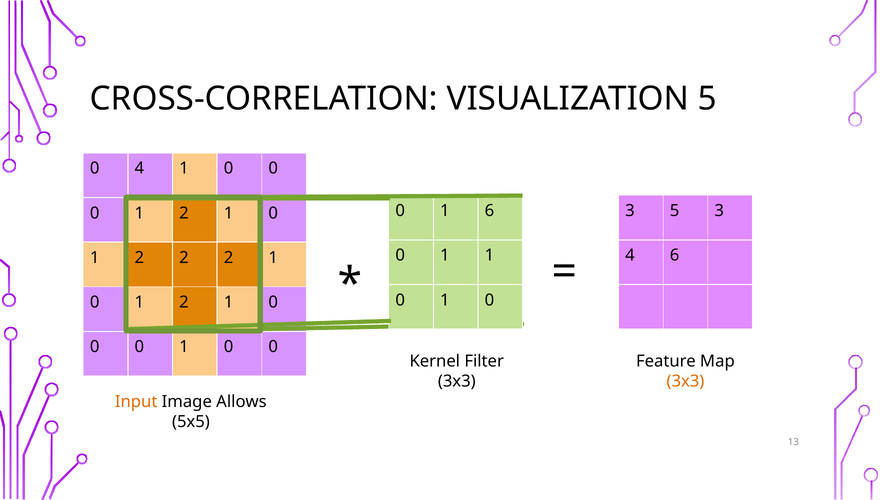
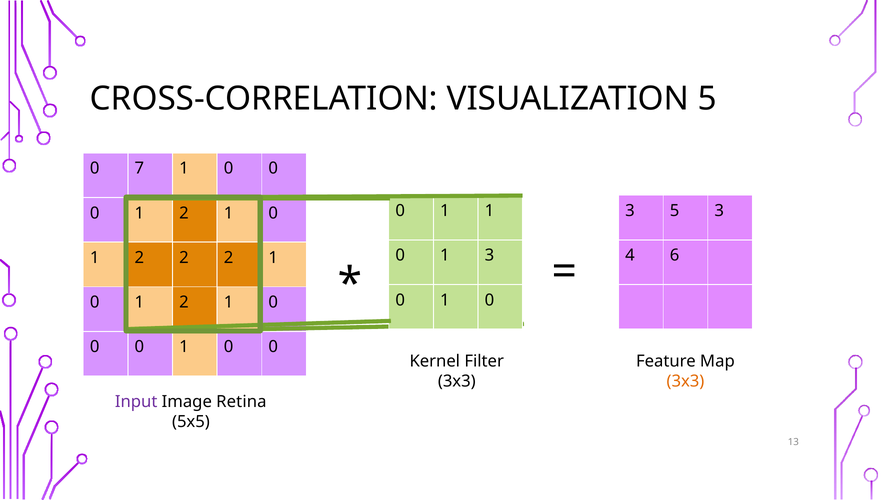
0 4: 4 -> 7 (139, 169)
1 6: 6 -> 1 (489, 211)
1 1: 1 -> 3 (489, 256)
Input colour: orange -> purple (136, 402)
Allows: Allows -> Retina (241, 402)
